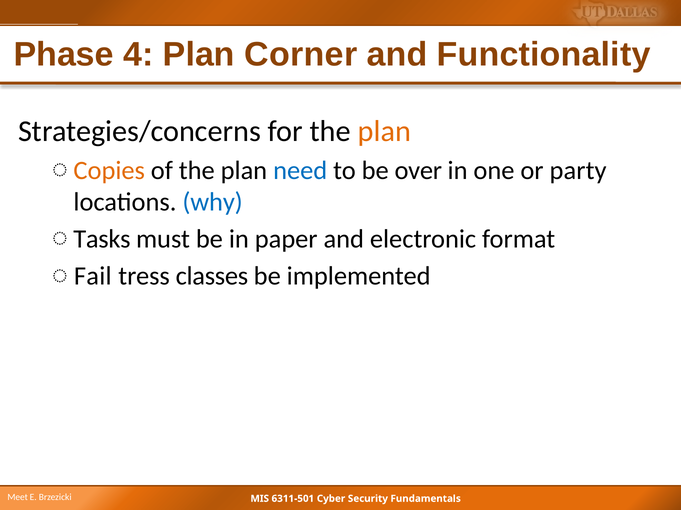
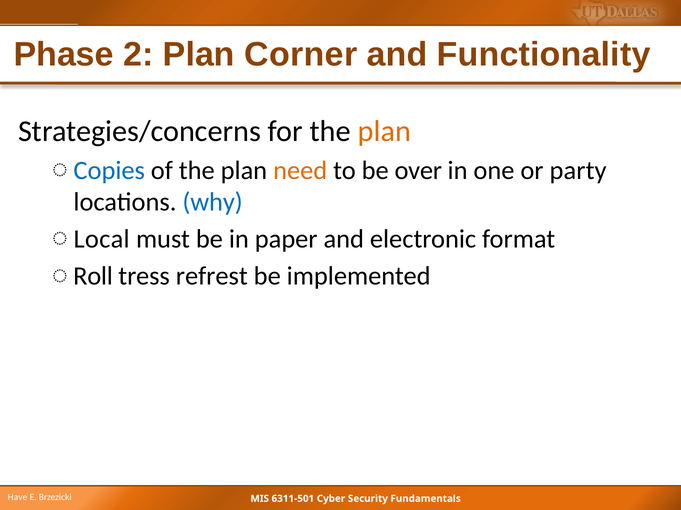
4: 4 -> 2 (138, 55)
Copies colour: orange -> blue (109, 171)
need colour: blue -> orange (300, 171)
Tasks: Tasks -> Local (102, 240)
Fail: Fail -> Roll (93, 277)
classes: classes -> refrest (212, 277)
Meet: Meet -> Have (18, 498)
